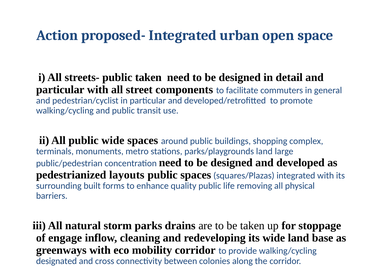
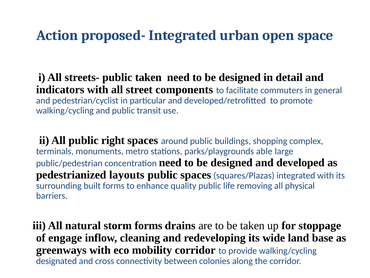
particular: particular -> indicators (60, 89)
public wide: wide -> right (113, 140)
parks/playgrounds land: land -> able (264, 151)
storm parks: parks -> forms (148, 225)
